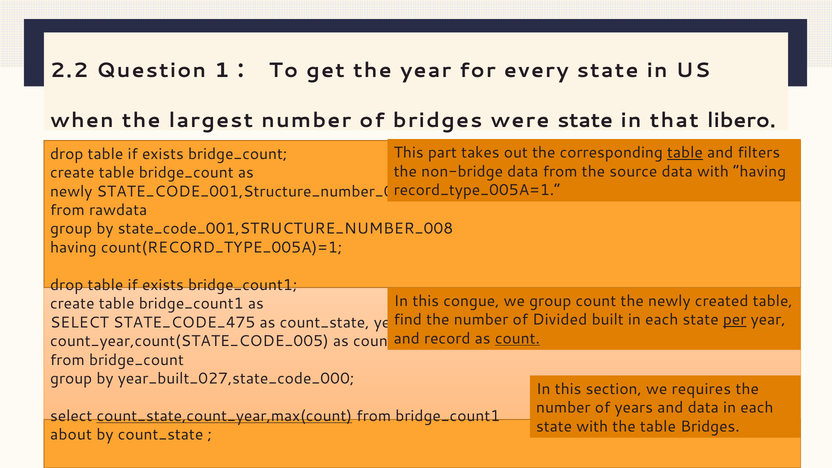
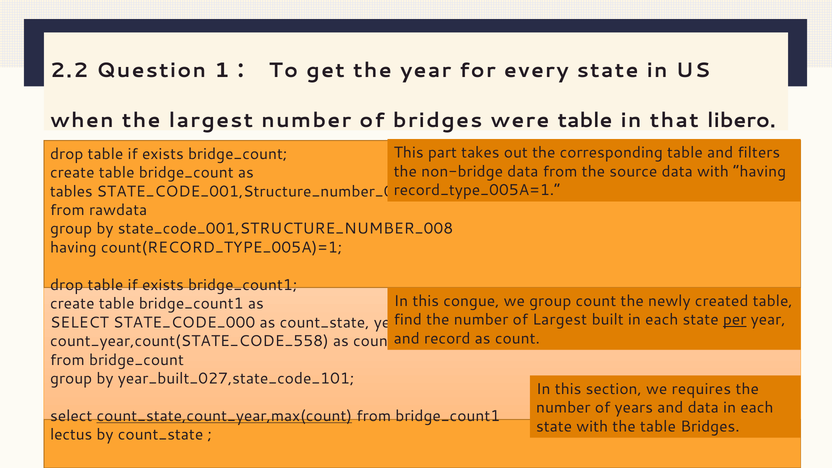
were state: state -> table (585, 120)
table underline: present -> none (685, 153)
newly: newly -> tables (71, 191)
of Divided: Divided -> Largest (560, 320)
STATE_CODE_475: STATE_CODE_475 -> STATE_CODE_000 (184, 322)
count underline: present -> none (517, 339)
count_year,count(STATE_CODE_005: count_year,count(STATE_CODE_005 -> count_year,count(STATE_CODE_558 (189, 341)
year_built_027,state_code_000: year_built_027,state_code_000 -> year_built_027,state_code_101 (236, 379)
about: about -> lectus (71, 435)
